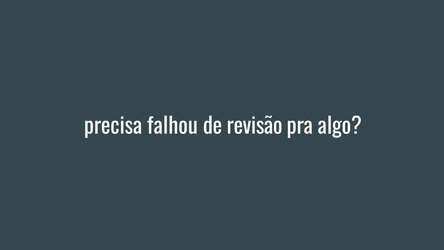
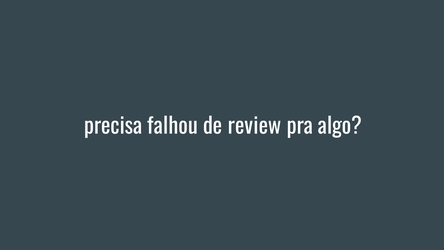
revisão: revisão -> review (255, 126)
